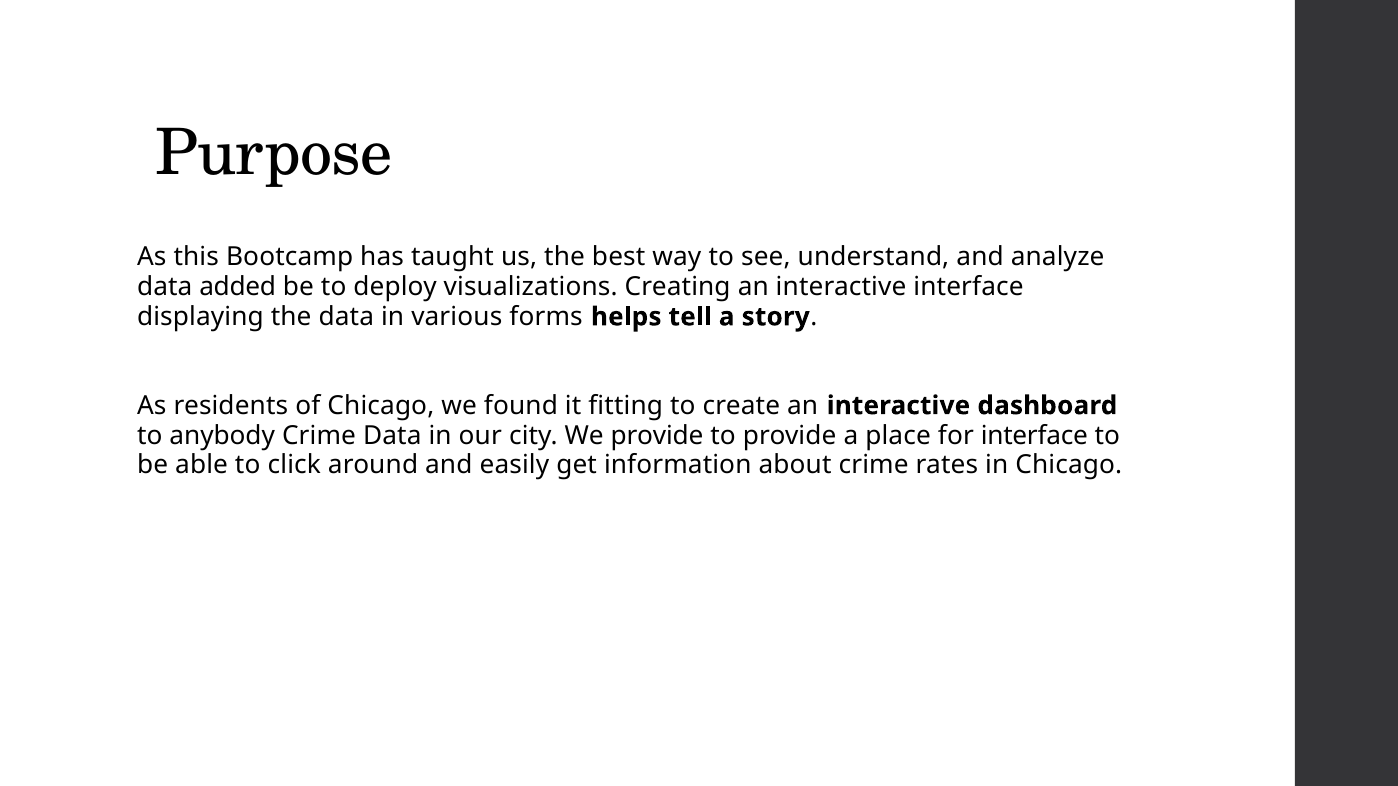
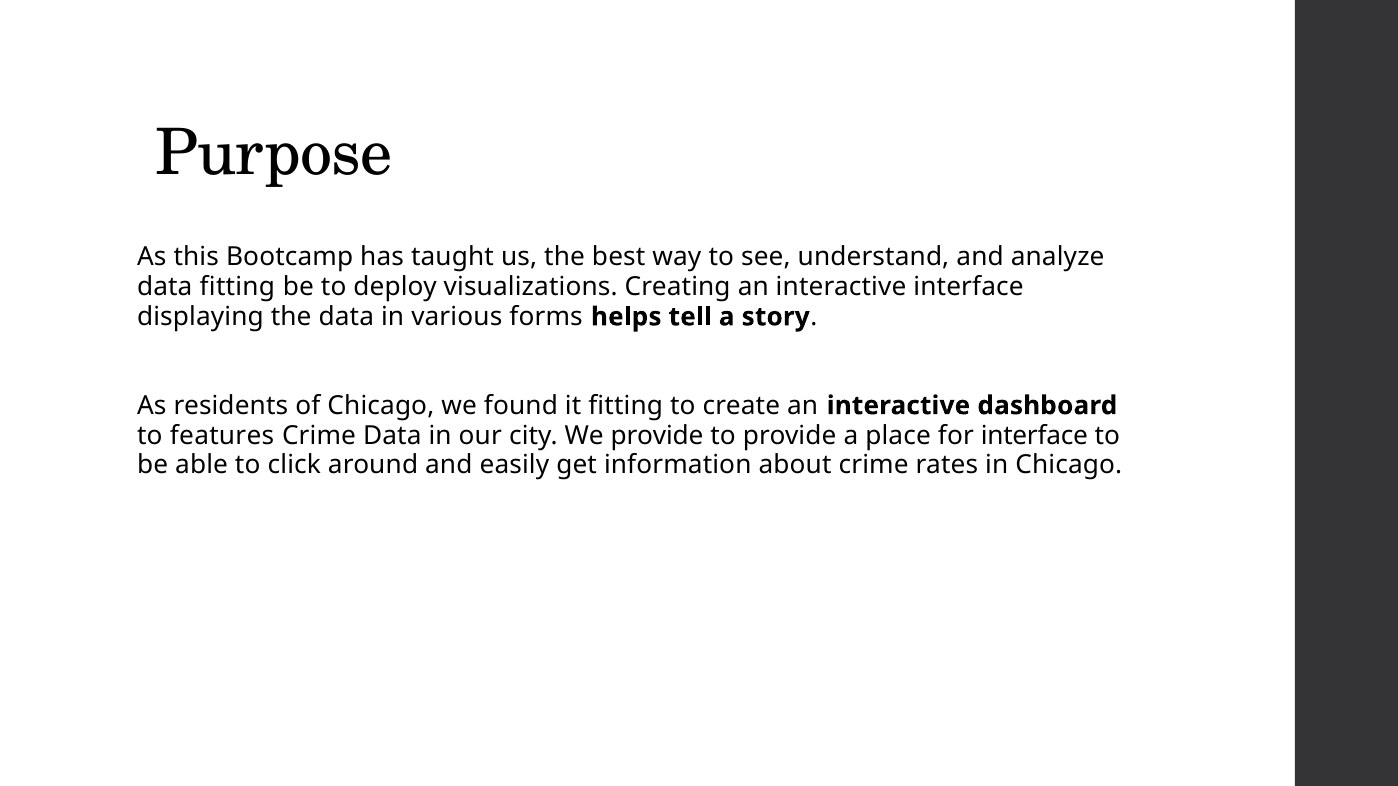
data added: added -> fitting (237, 287)
anybody: anybody -> features (222, 436)
